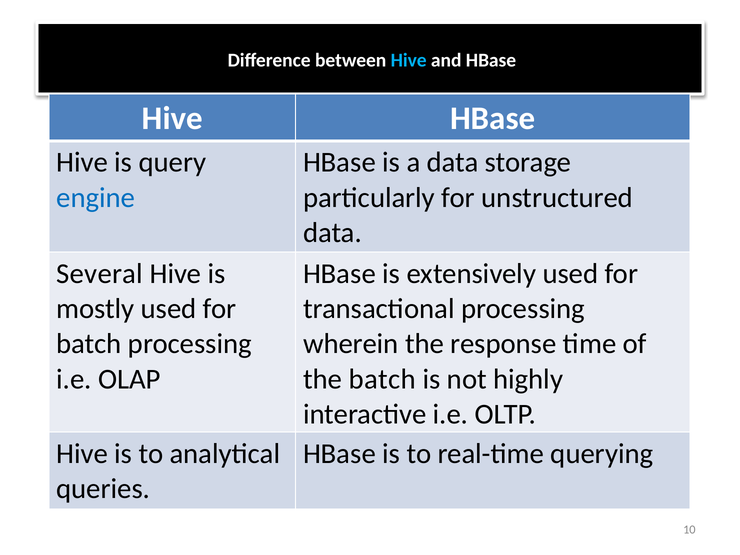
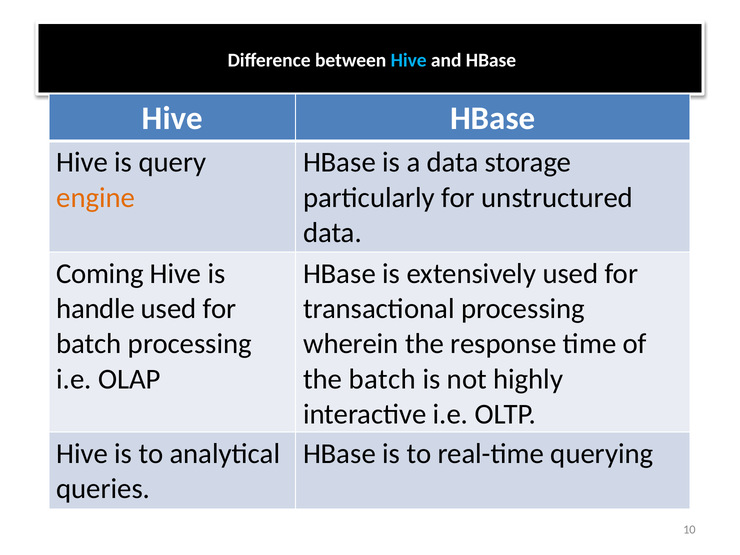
engine colour: blue -> orange (96, 198)
Several: Several -> Coming (100, 274)
mostly: mostly -> handle (96, 309)
